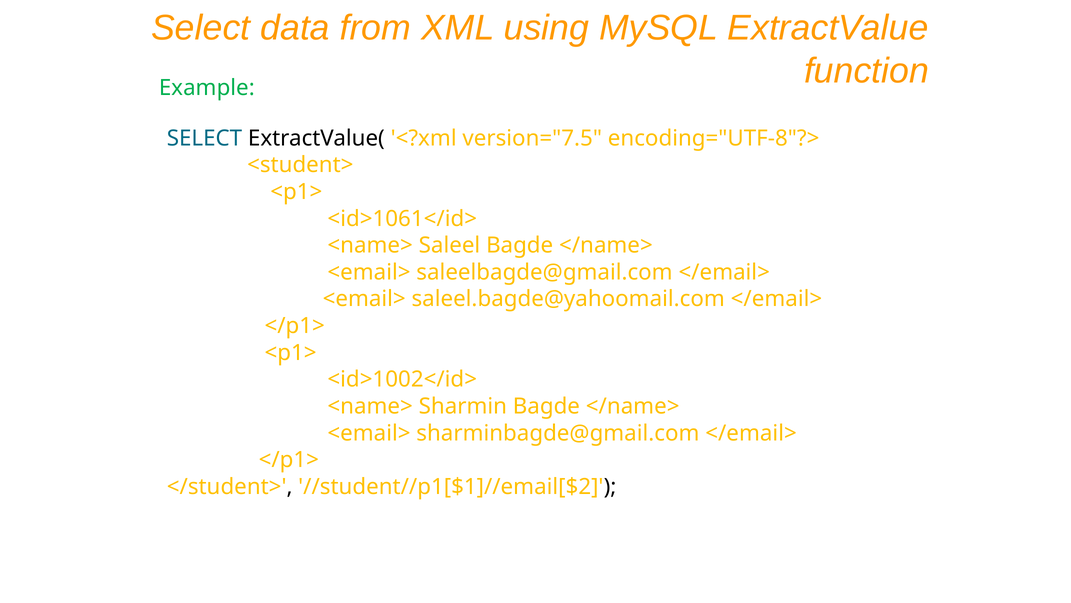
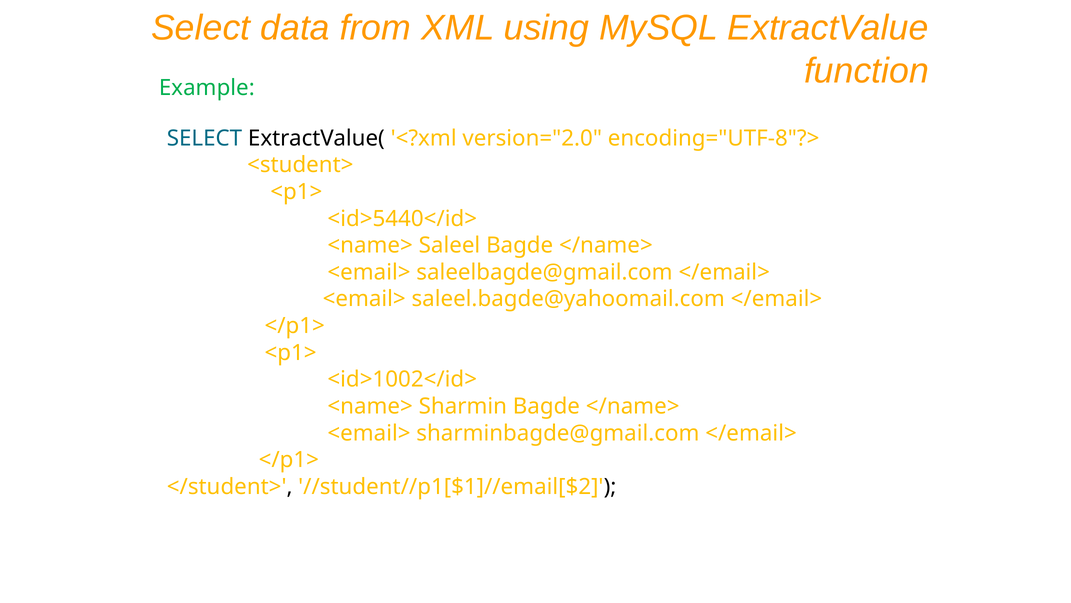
version="7.5: version="7.5 -> version="2.0 (532, 138)
<id>1061</id>: <id>1061</id> -> <id>5440</id> (402, 218)
